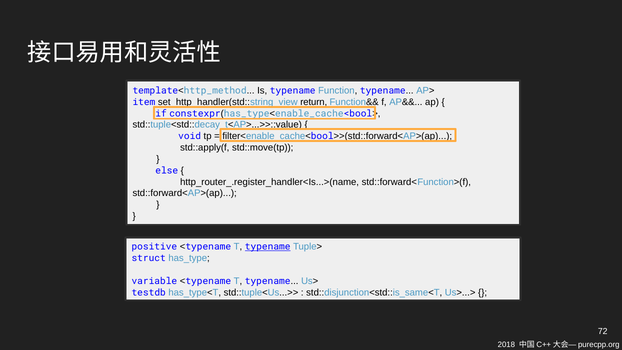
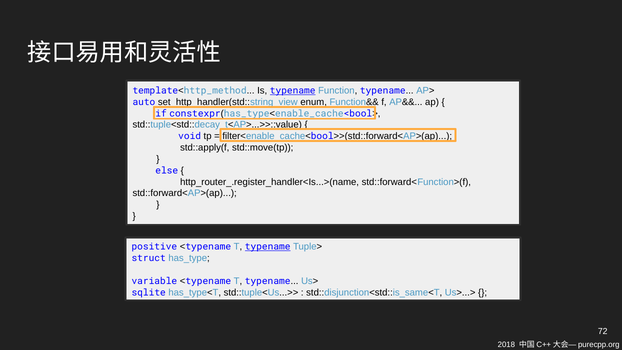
typename underline: none -> present (293, 91)
item: item -> auto (144, 102)
return: return -> enum (314, 102)
testdb: testdb -> sqlite (149, 292)
